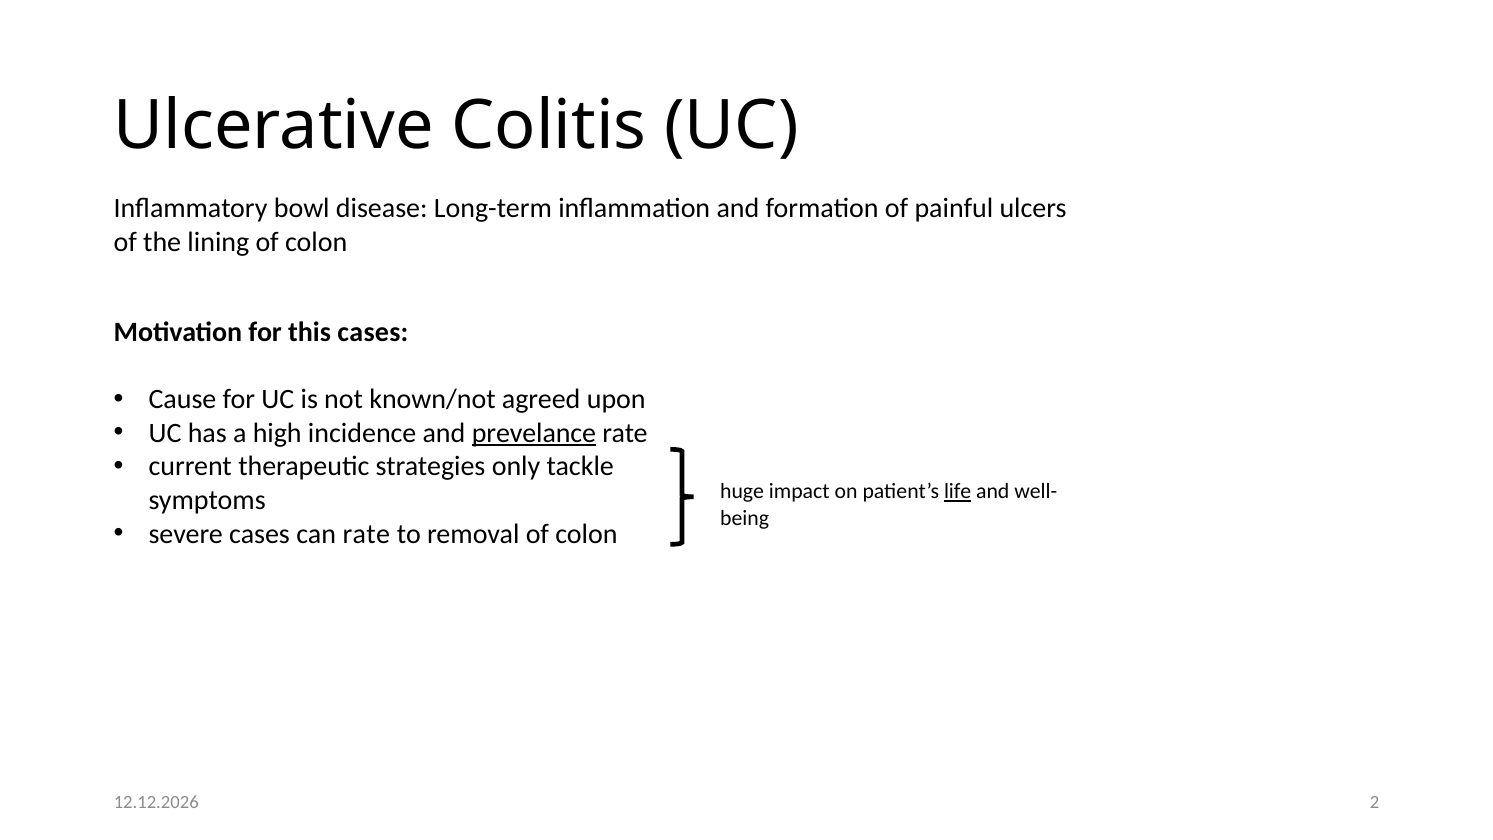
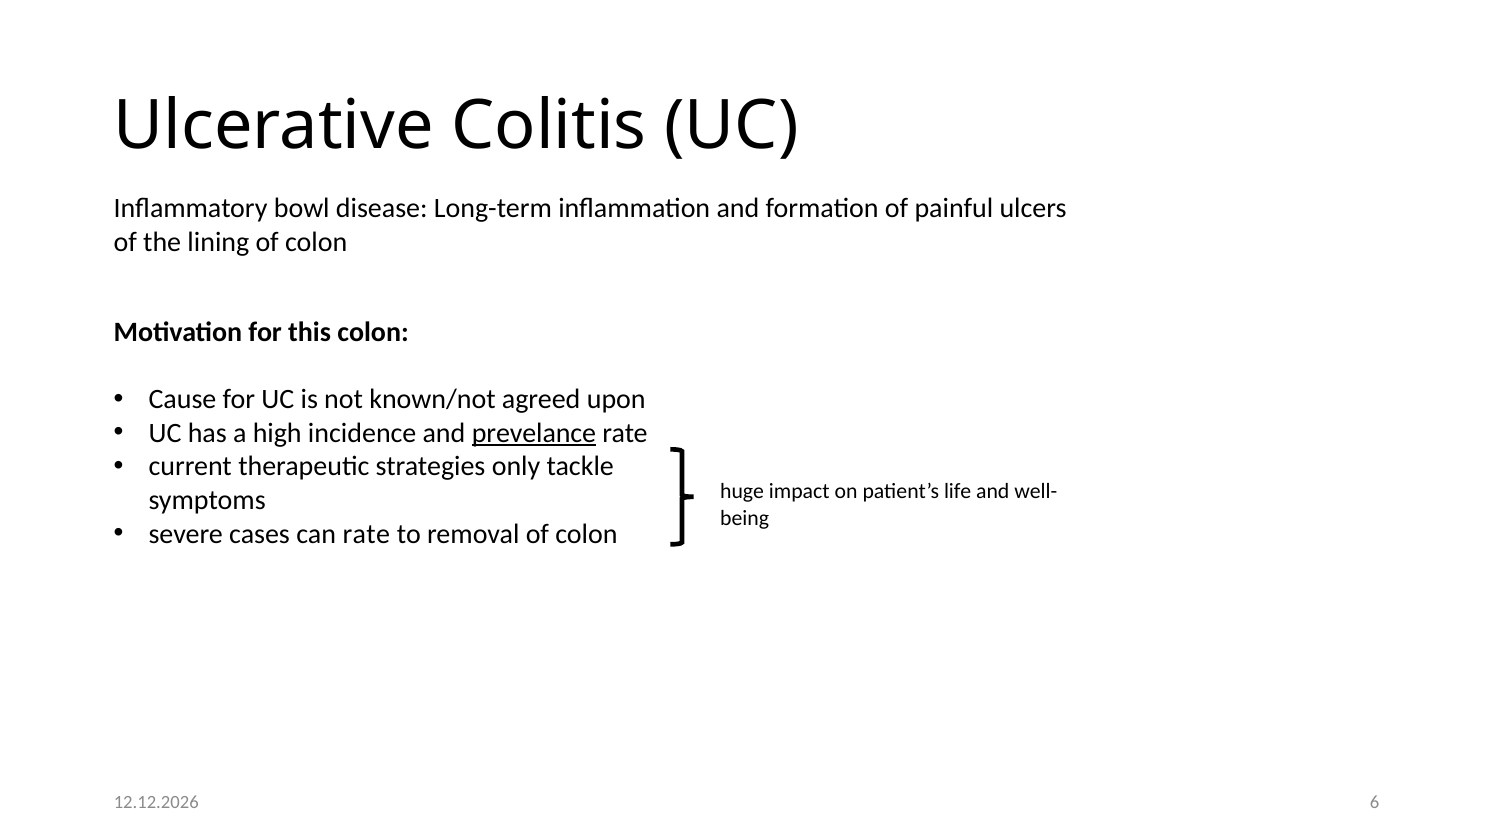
this cases: cases -> colon (373, 332)
life underline: present -> none (958, 492)
2: 2 -> 6 (1375, 802)
